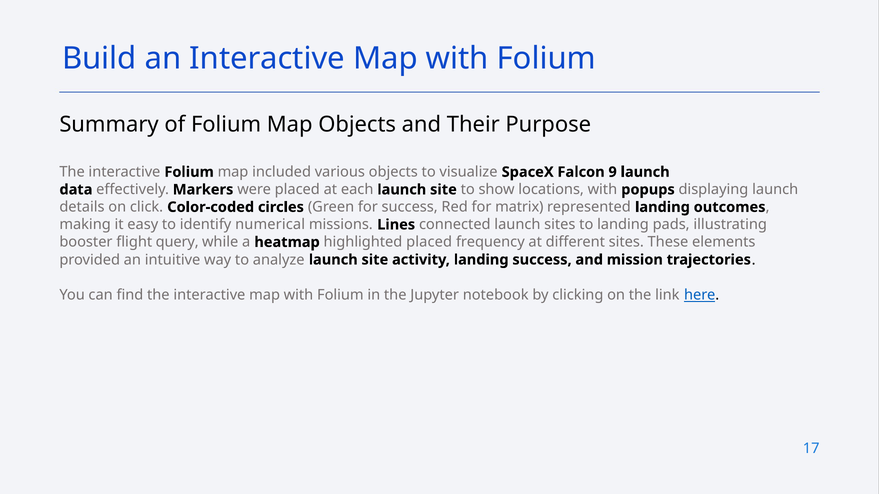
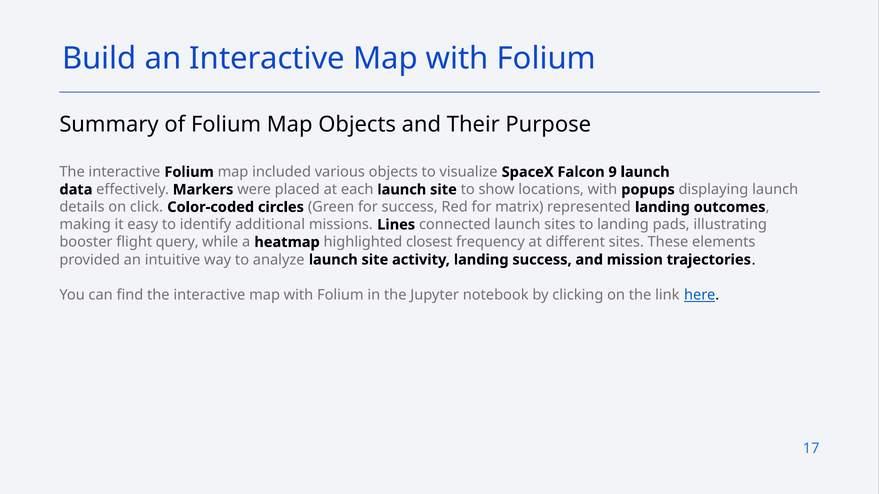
numerical: numerical -> additional (270, 225)
highlighted placed: placed -> closest (429, 242)
